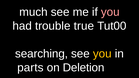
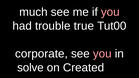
searching: searching -> corporate (41, 54)
you colour: yellow -> pink (102, 54)
parts: parts -> solve (30, 68)
Deletion: Deletion -> Created (84, 68)
